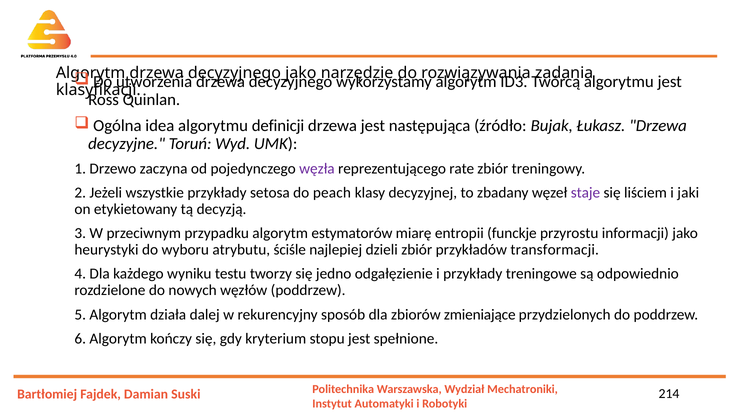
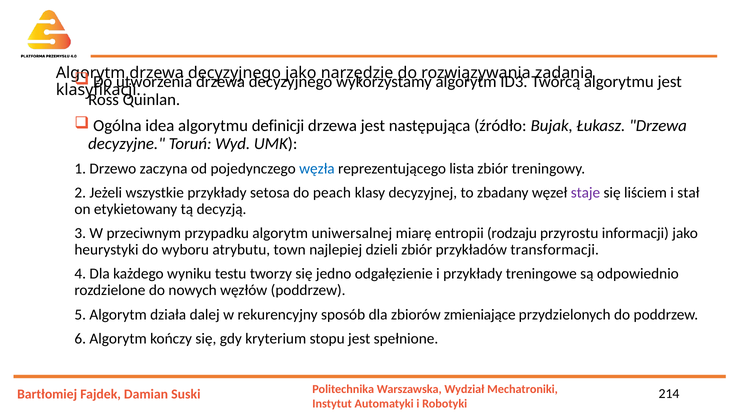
węzła colour: purple -> blue (317, 169)
rate: rate -> lista (462, 169)
jaki: jaki -> stał (688, 193)
estymatorów: estymatorów -> uniwersalnej (352, 233)
funckje: funckje -> rodzaju (512, 233)
ściśle: ściśle -> town (290, 250)
